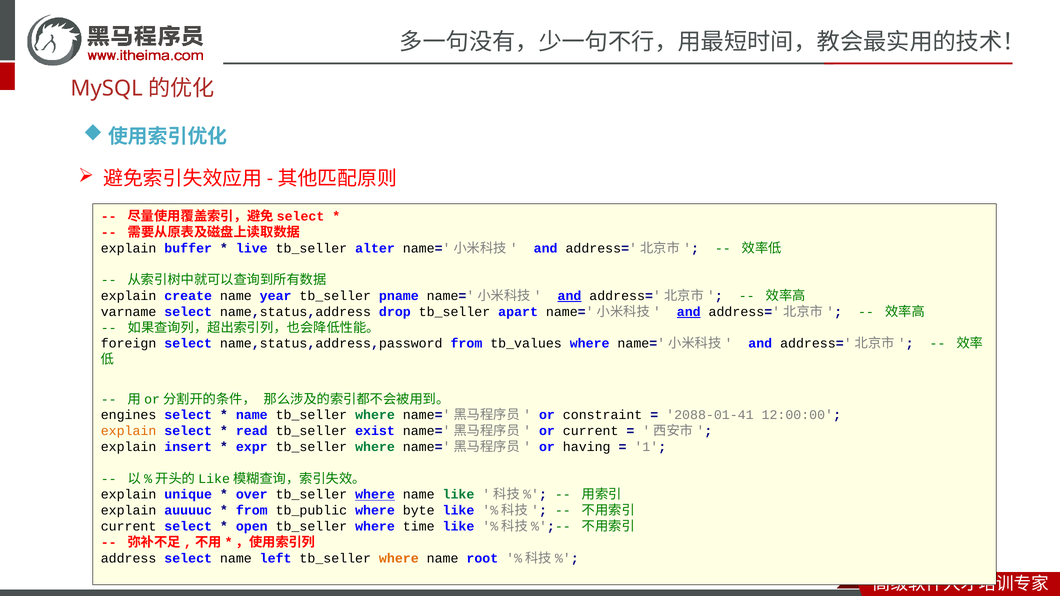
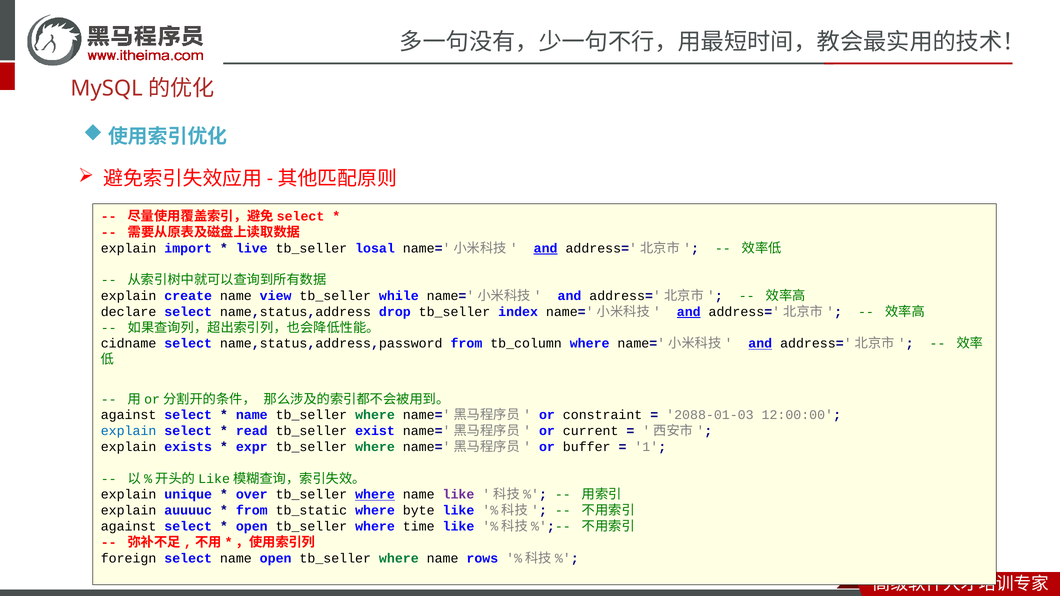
buffer: buffer -> import (188, 248)
alter: alter -> losal (375, 248)
and underline: none -> present (546, 248)
year: year -> view (276, 296)
pname: pname -> while (399, 296)
and underline: present -> none (569, 296)
varname: varname -> declare (129, 312)
apart: apart -> index (518, 312)
foreign: foreign -> cidname (129, 344)
tb_values: tb_values -> tb_column (526, 344)
and underline: none -> present (760, 344)
engines: engines -> against (129, 415)
2088-01-41: 2088-01-41 -> 2088-01-03 (710, 415)
explain colour: orange -> blue (129, 431)
insert: insert -> exists (188, 447)
having: having -> buffer (587, 447)
like colour: green -> purple (458, 495)
tb_public: tb_public -> tb_static (311, 511)
current: current -> against (129, 527)
address: address -> foreign (129, 558)
name left: left -> open (276, 558)
where colour: orange -> green (399, 558)
root: root -> rows (482, 558)
